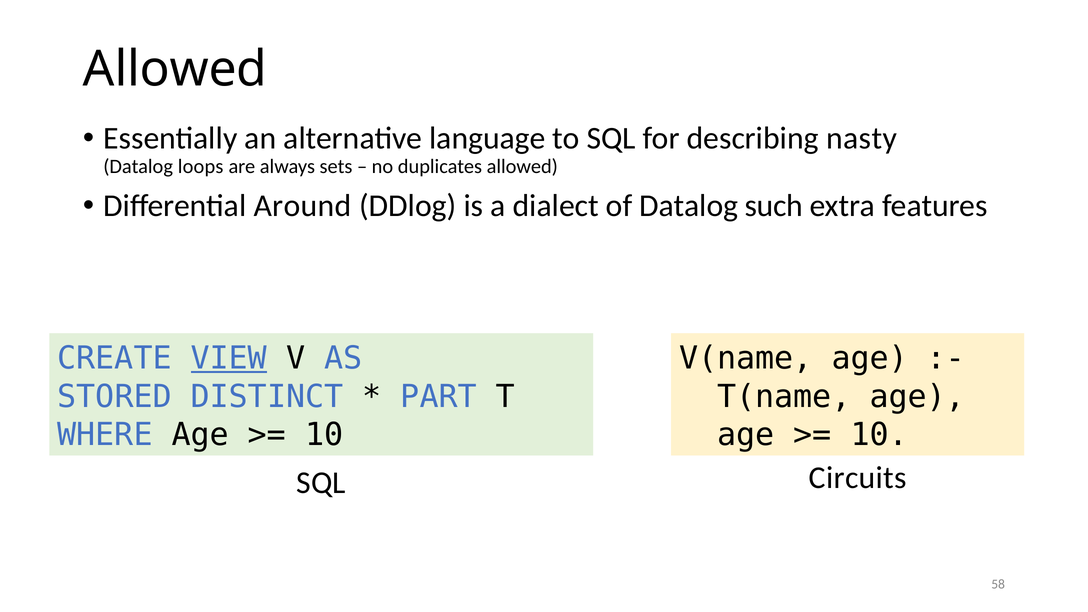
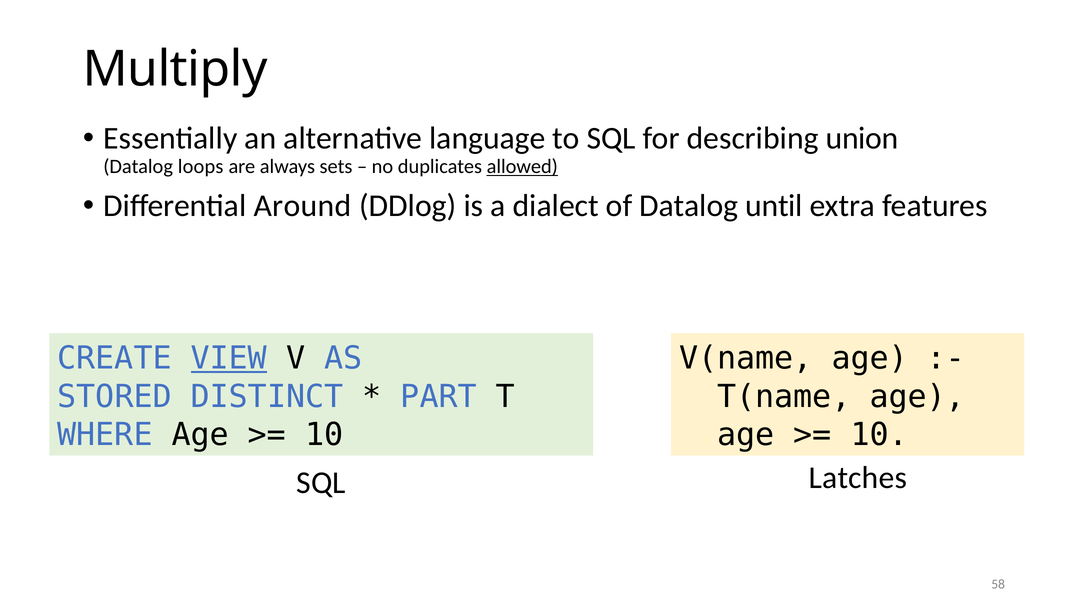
Allowed: Allowed -> Multiply (175, 69)
nasty: nasty -> union (862, 138)
allowed underline: none -> present (522, 167)
such: such -> until (774, 206)
Circuits: Circuits -> Latches (858, 478)
